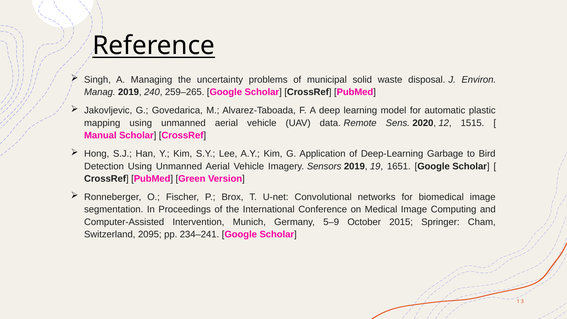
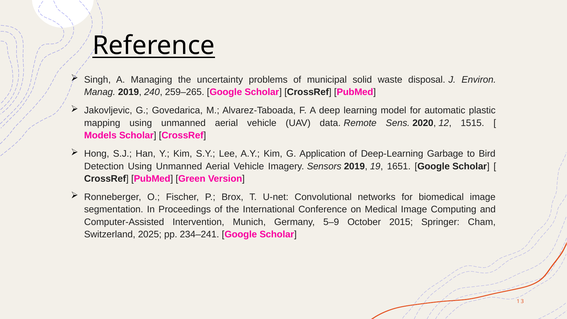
Manual: Manual -> Models (100, 135)
2095: 2095 -> 2025 (150, 234)
